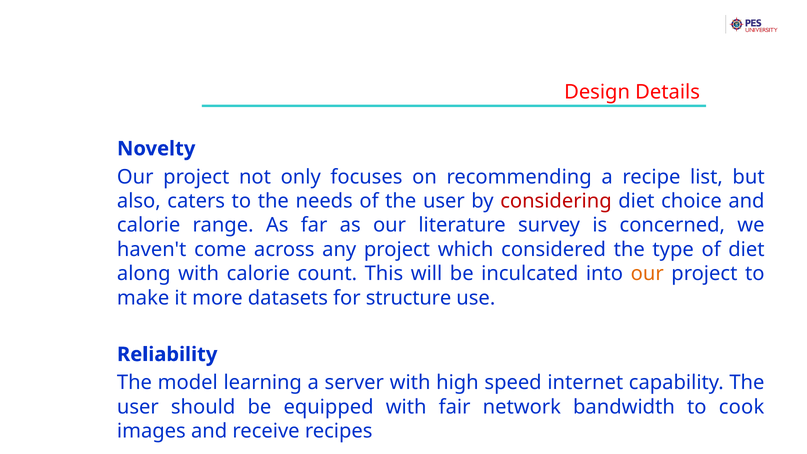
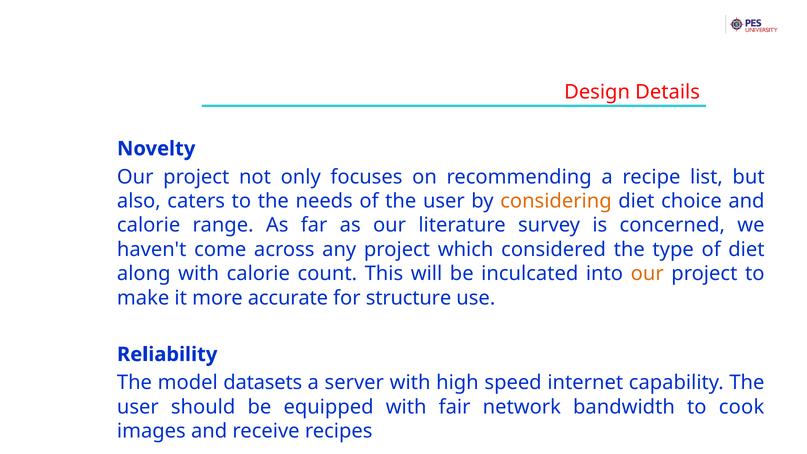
considering colour: red -> orange (556, 201)
datasets: datasets -> accurate (288, 298)
learning: learning -> datasets (263, 383)
